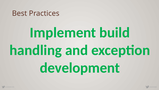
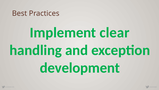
build: build -> clear (115, 32)
